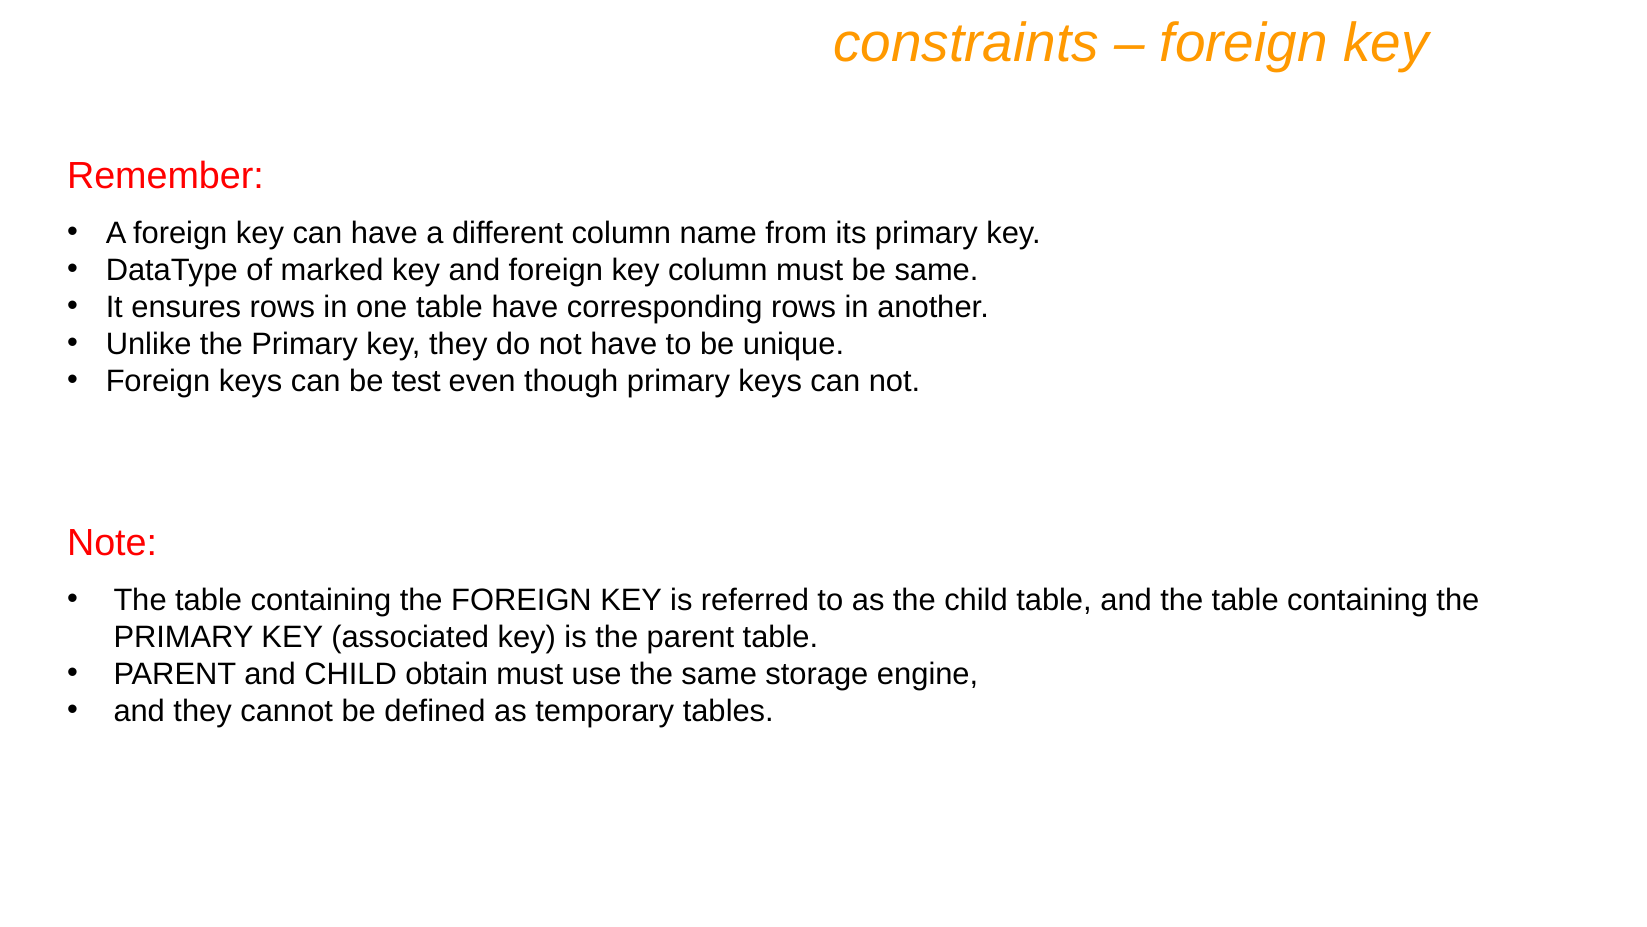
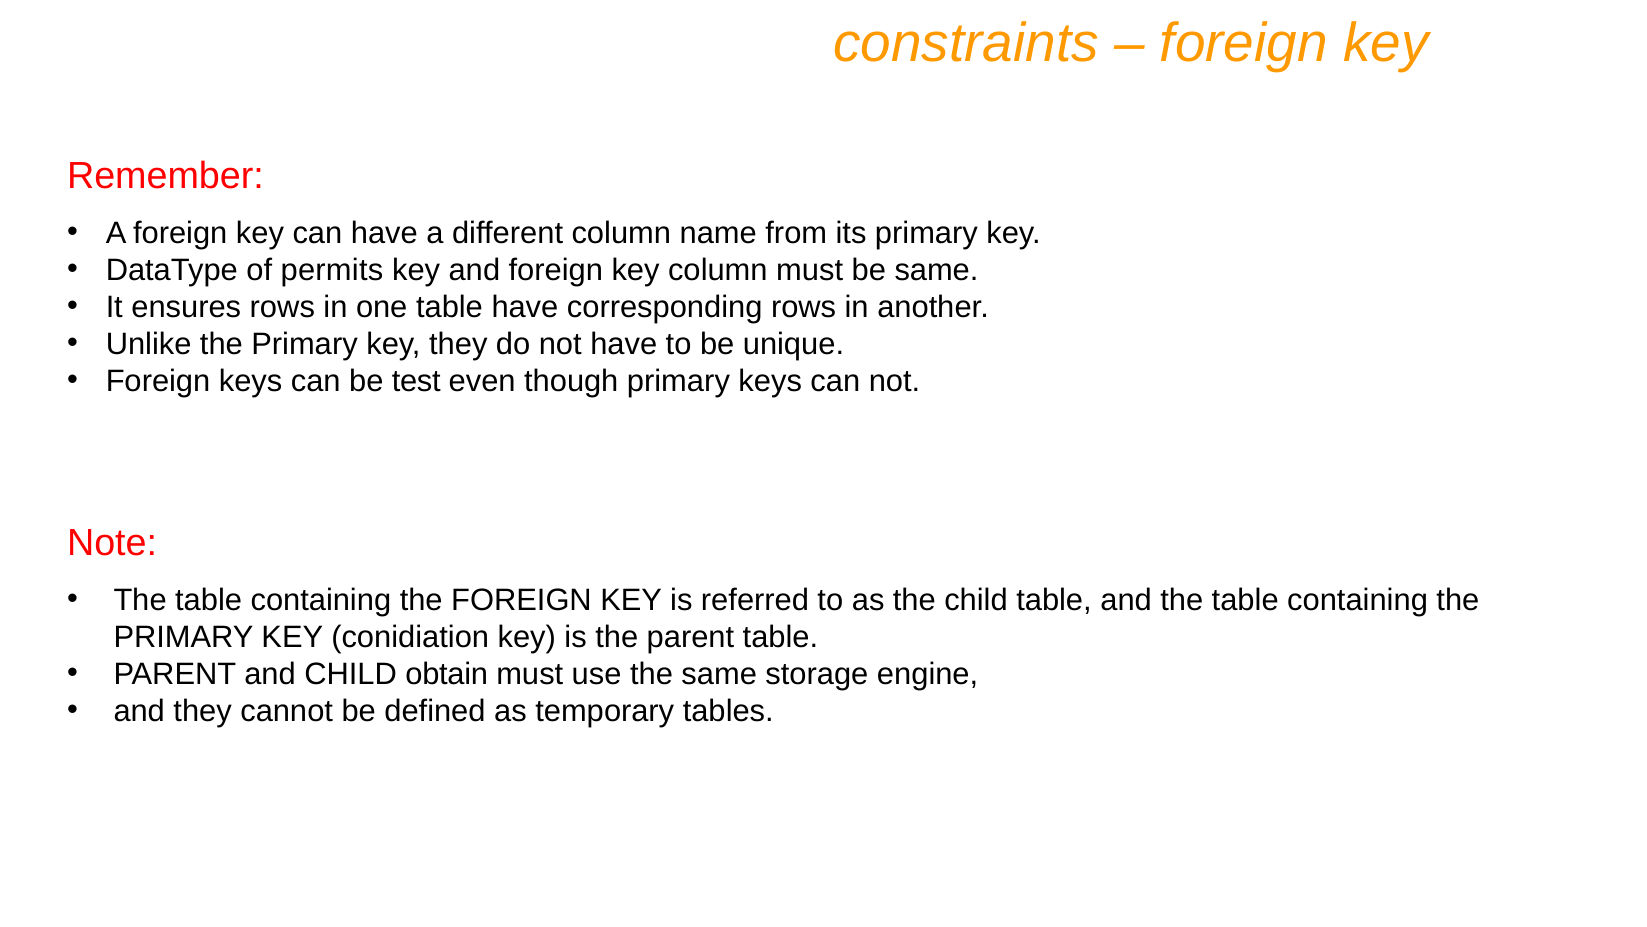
marked: marked -> permits (332, 270)
associated: associated -> conidiation (410, 637)
